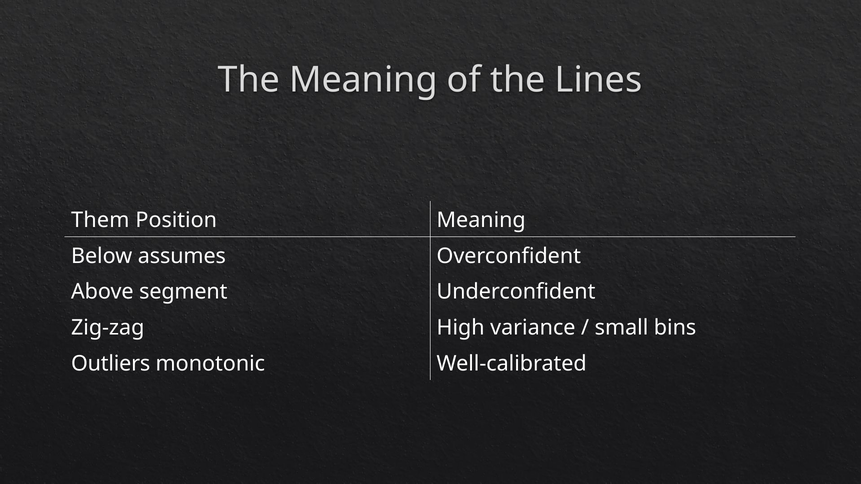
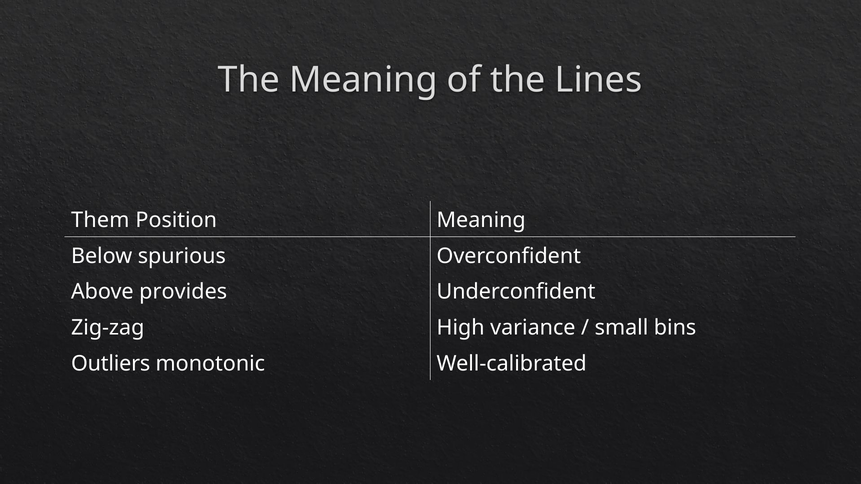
assumes: assumes -> spurious (182, 256)
segment: segment -> provides (183, 292)
